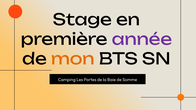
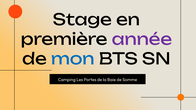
mon colour: orange -> blue (73, 59)
